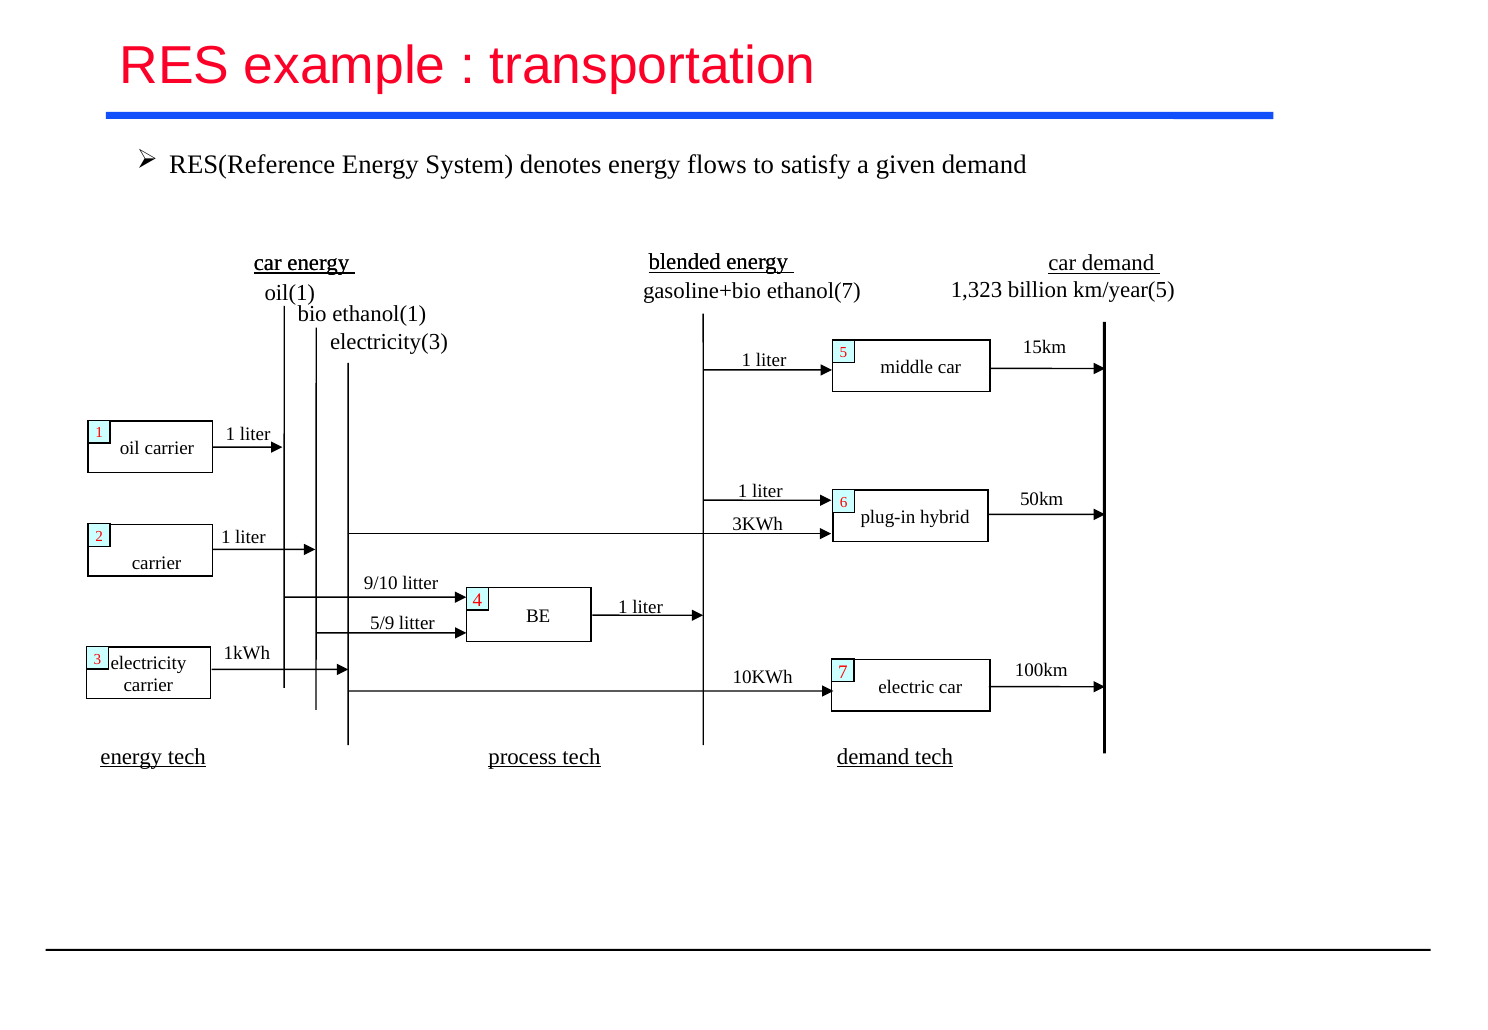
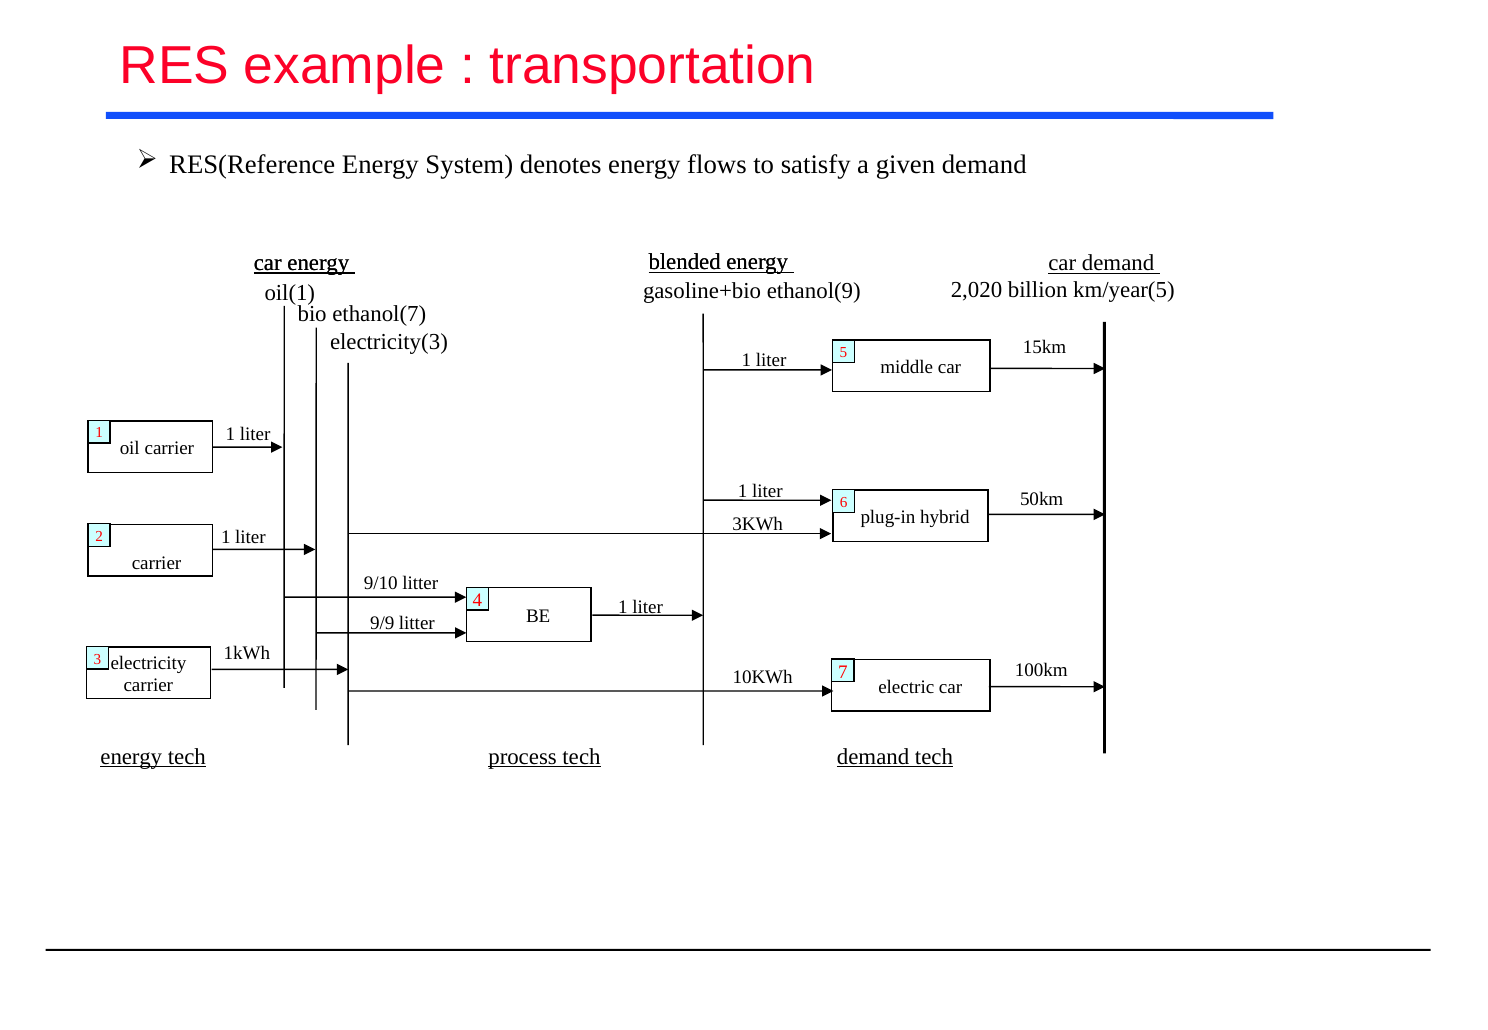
1,323: 1,323 -> 2,020 (977, 290)
ethanol(7: ethanol(7 -> ethanol(9 (814, 291)
ethanol(1: ethanol(1 -> ethanol(7 (379, 313)
5/9: 5/9 -> 9/9 (382, 624)
